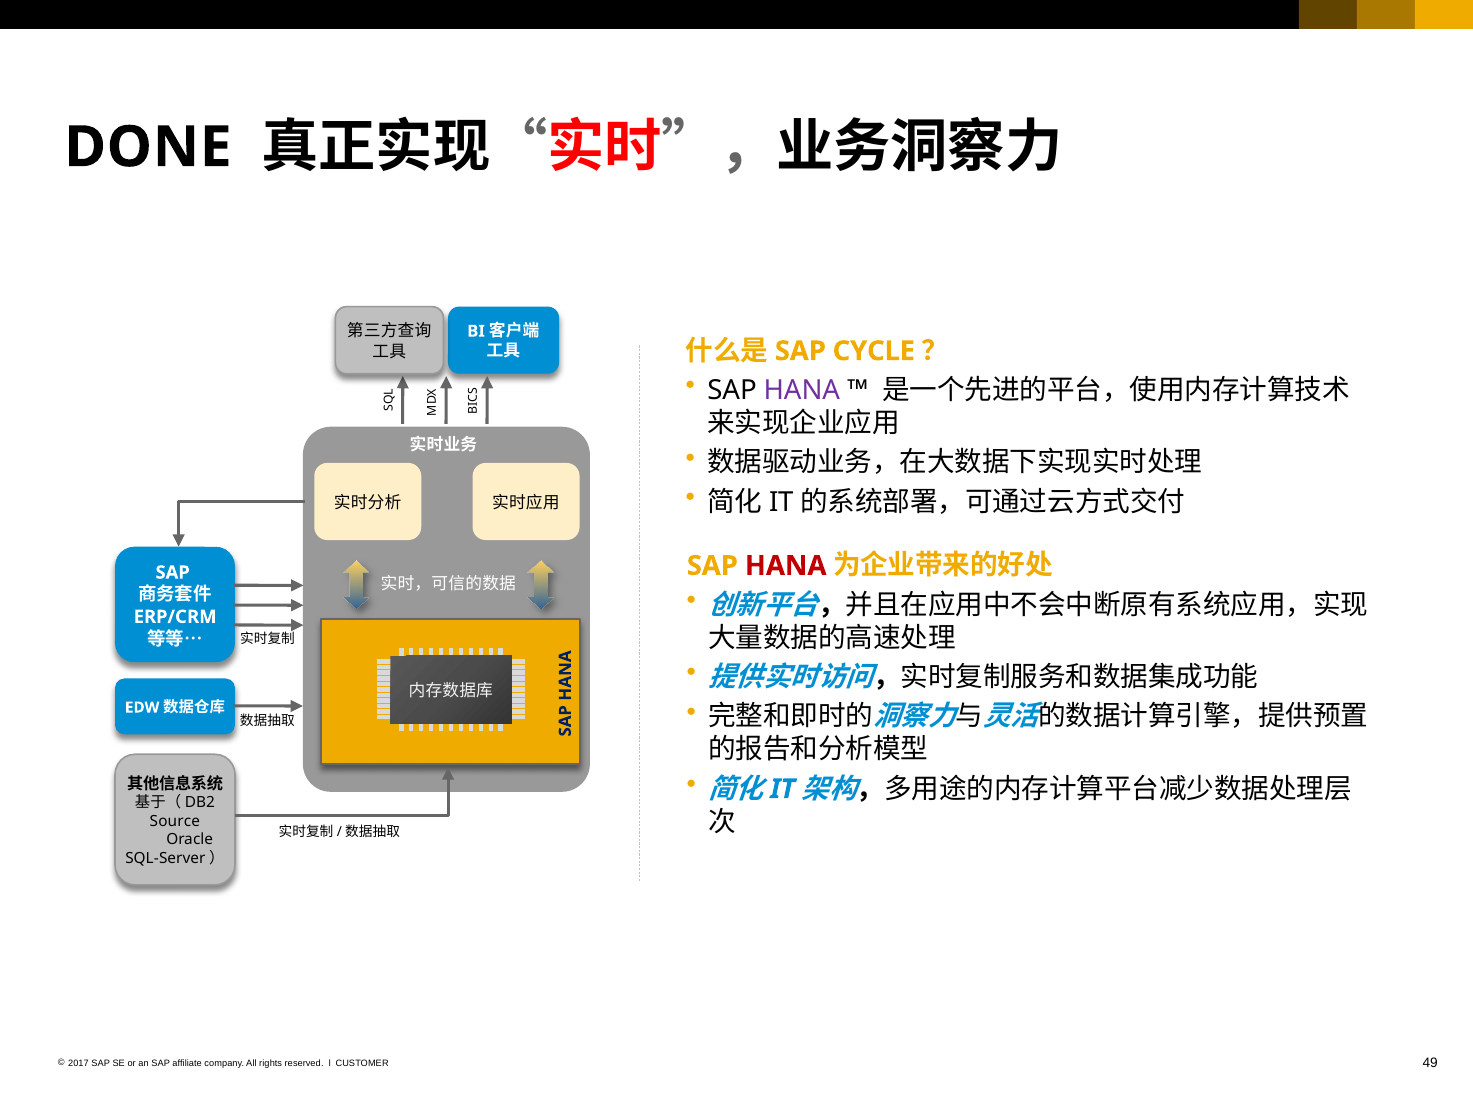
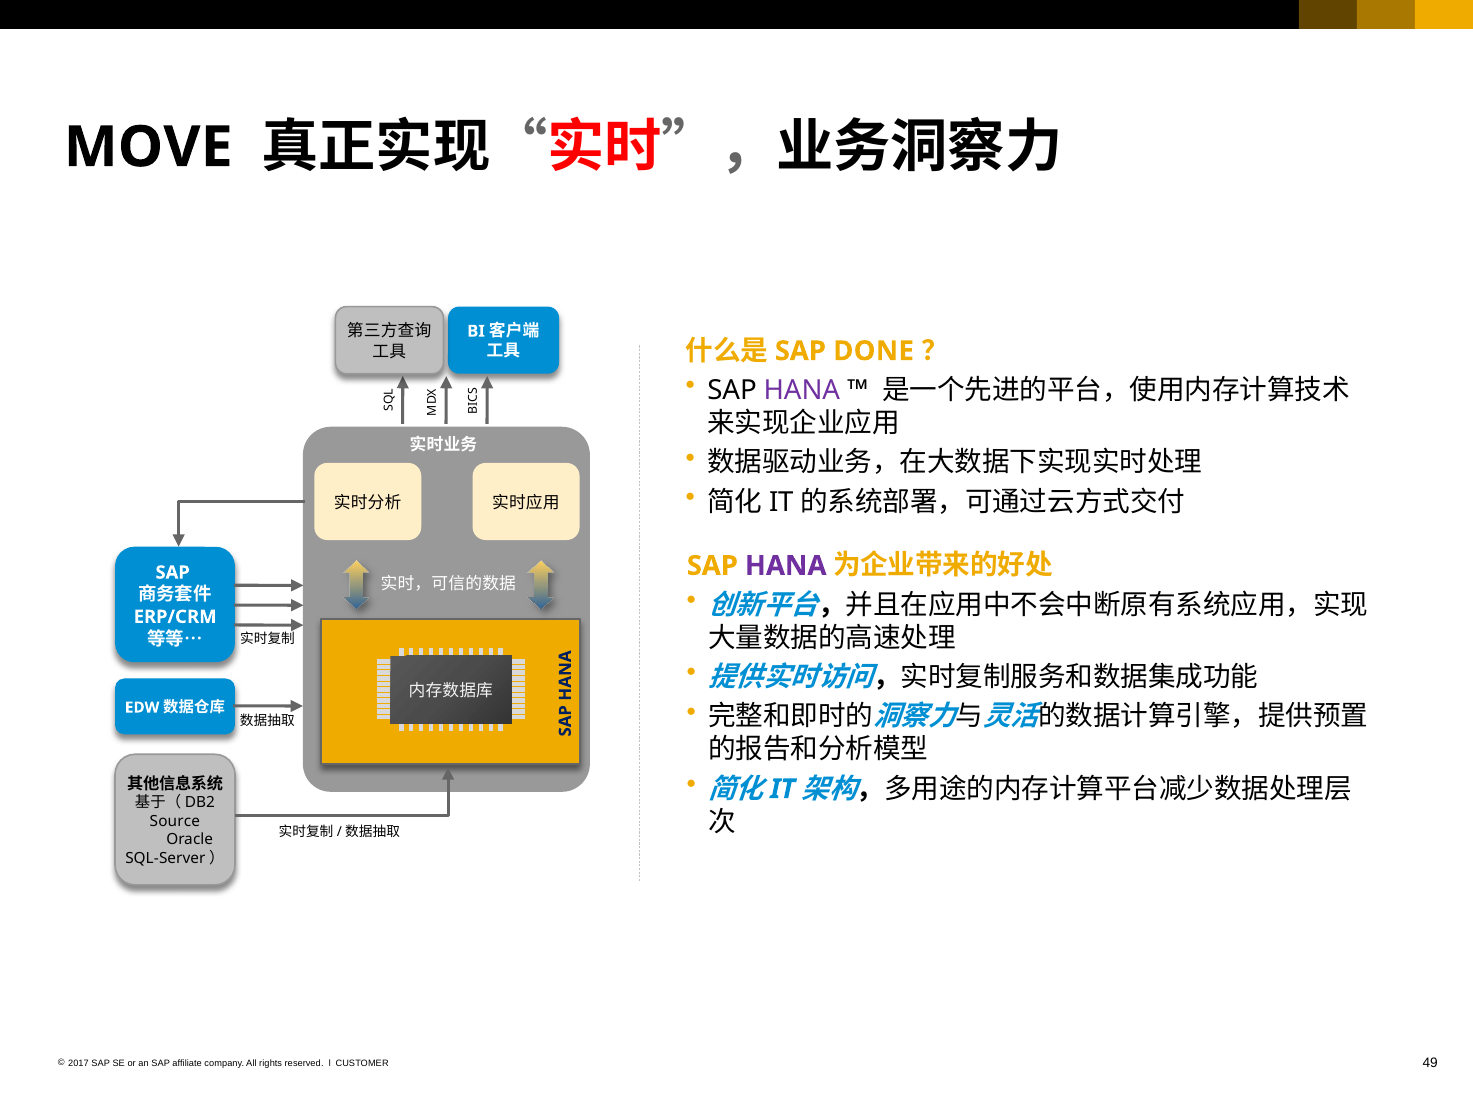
DONE: DONE -> MOVE (148, 147)
CYCLE: CYCLE -> DONE (874, 351)
HANA colour: red -> purple (786, 566)
